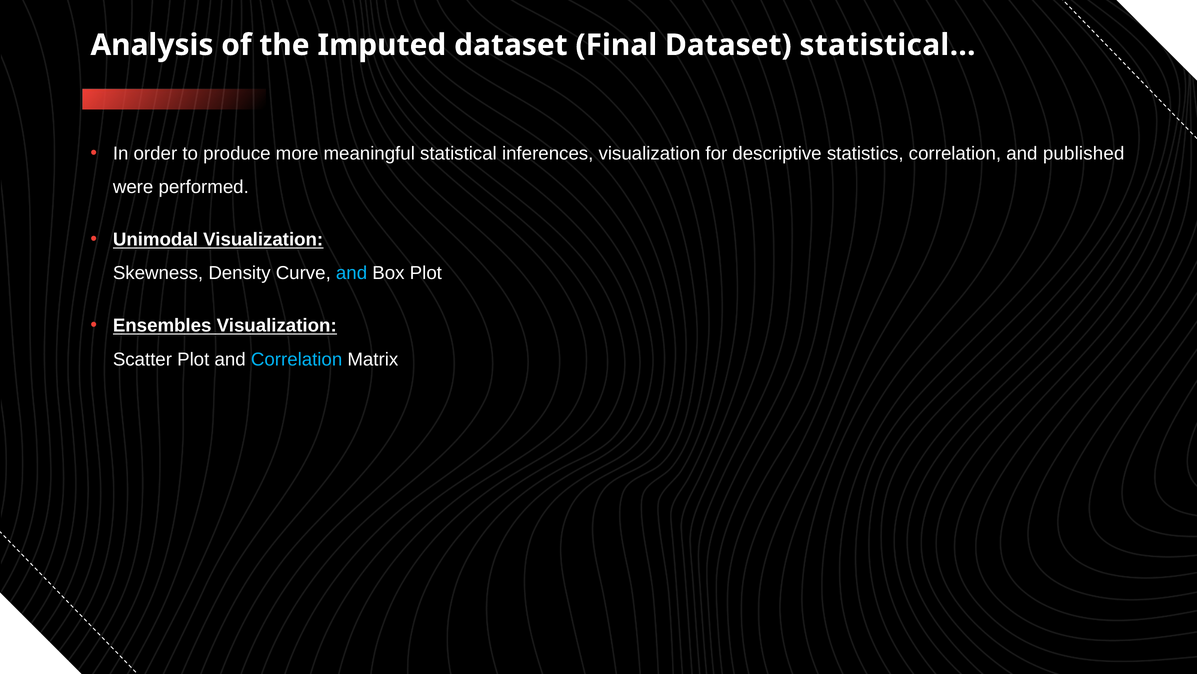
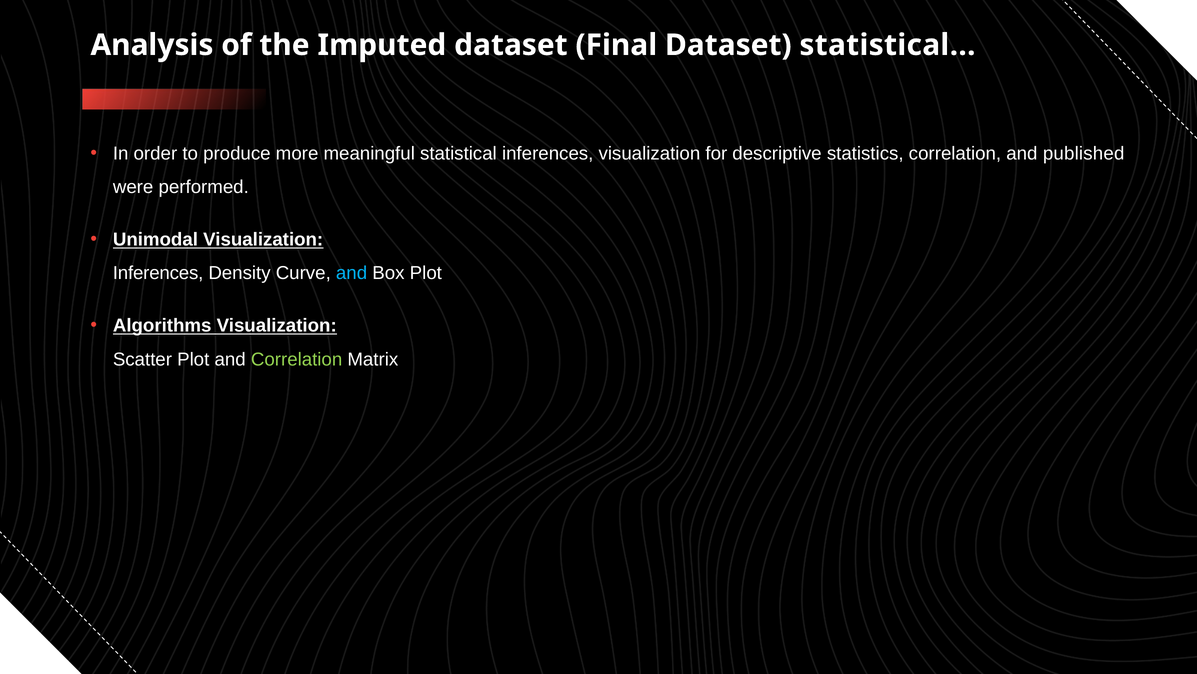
Skewness: Skewness -> Inferences (158, 273)
Ensembles: Ensembles -> Algorithms (162, 325)
Correlation colour: light blue -> light green (297, 359)
